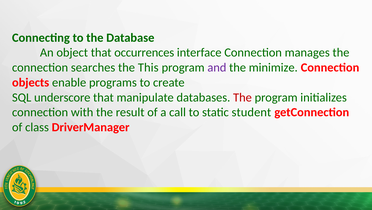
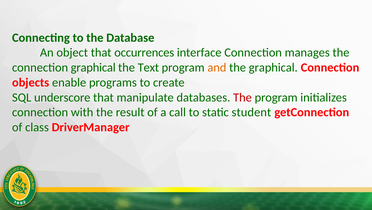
connection searches: searches -> graphical (93, 67)
This: This -> Text (148, 67)
and colour: purple -> orange (217, 67)
the minimize: minimize -> graphical (273, 67)
